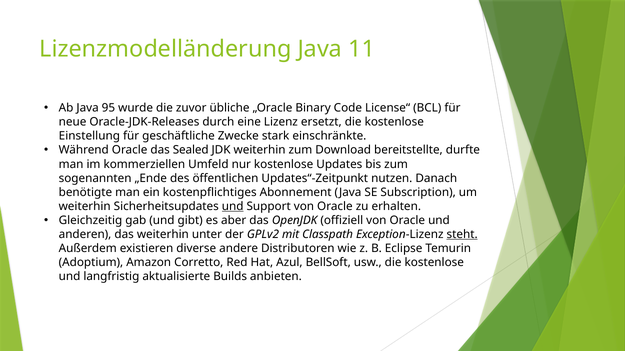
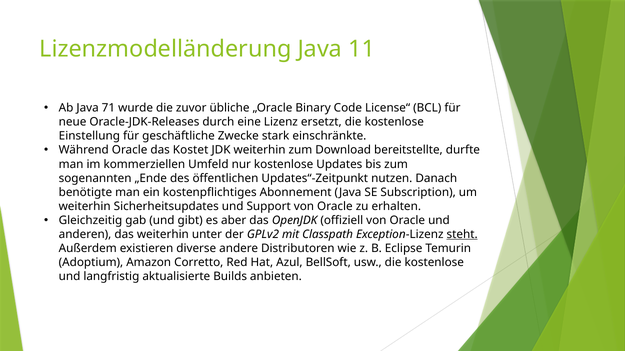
95: 95 -> 71 (108, 108)
Sealed: Sealed -> Kostet (191, 150)
und underline: present -> none (233, 207)
